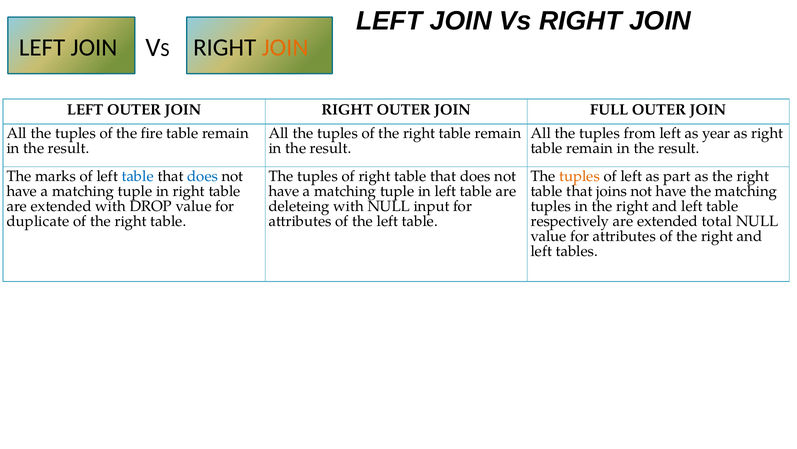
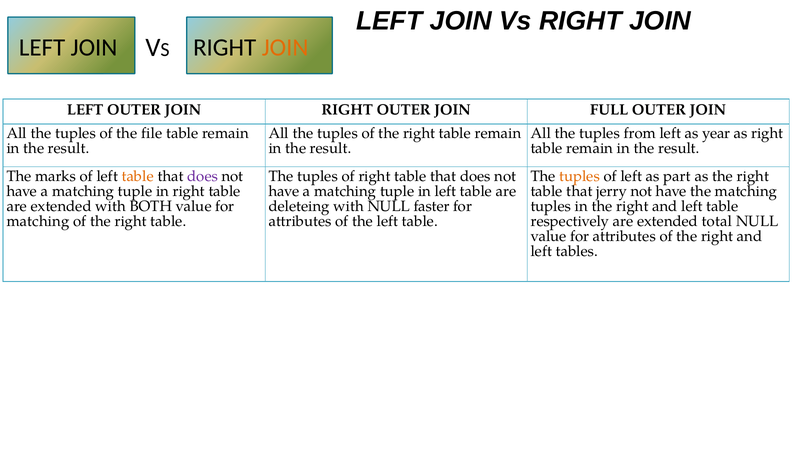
fire: fire -> file (152, 133)
table colour: blue -> orange (138, 176)
does colour: blue -> purple (203, 176)
joins: joins -> jerry (612, 191)
DROP: DROP -> BOTH (151, 206)
input: input -> faster (432, 206)
duplicate: duplicate -> matching (38, 221)
